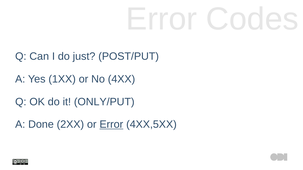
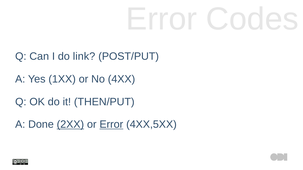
just: just -> link (84, 57)
ONLY/PUT: ONLY/PUT -> THEN/PUT (104, 102)
2XX underline: none -> present (70, 125)
